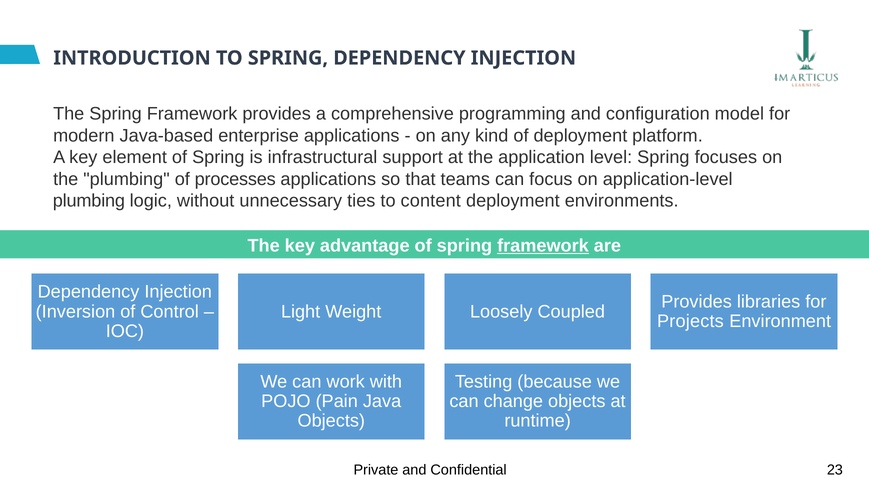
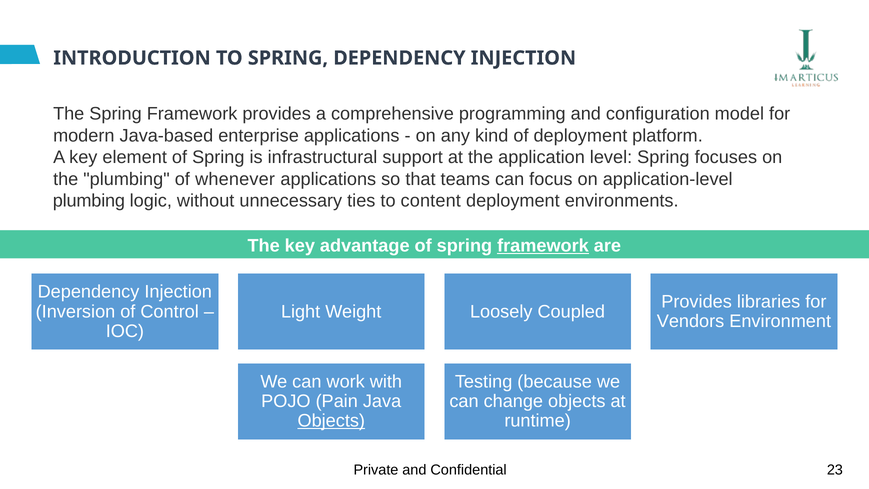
processes: processes -> whenever (235, 179)
Projects: Projects -> Vendors (691, 321)
Objects underline: none -> present (331, 421)
